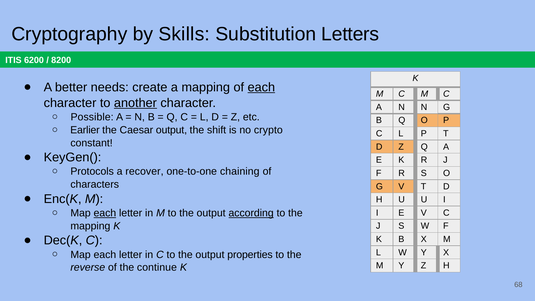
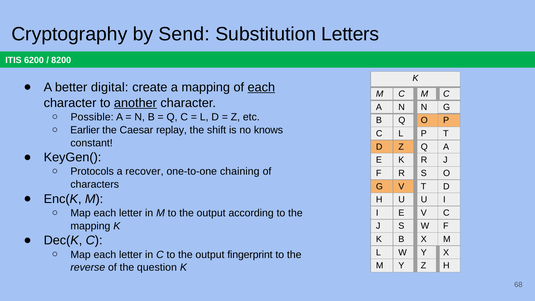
Skills: Skills -> Send (184, 34)
needs: needs -> digital (110, 87)
Caesar output: output -> replay (171, 130)
crypto: crypto -> knows (268, 130)
each underline: present -> none (105, 213)
according underline: present -> none (251, 213)
properties: properties -> fingerprint (250, 255)
continue: continue -> question (157, 267)
